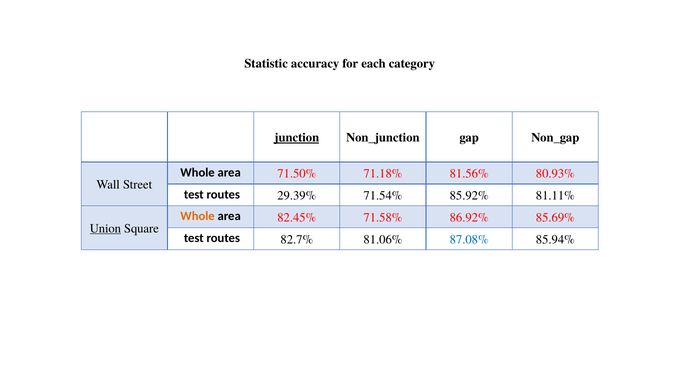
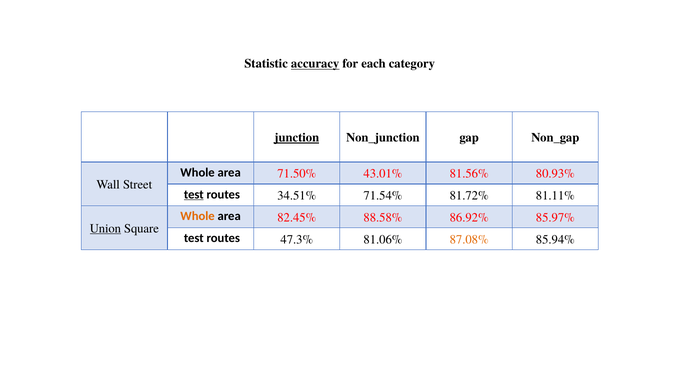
accuracy underline: none -> present (315, 64)
71.18%: 71.18% -> 43.01% (383, 174)
test underline: none -> present (194, 195)
29.39%: 29.39% -> 34.51% (297, 196)
85.92%: 85.92% -> 81.72% (469, 196)
71.58%: 71.58% -> 88.58% (383, 218)
85.69%: 85.69% -> 85.97% (555, 218)
82.7%: 82.7% -> 47.3% (297, 240)
87.08% colour: blue -> orange (469, 240)
